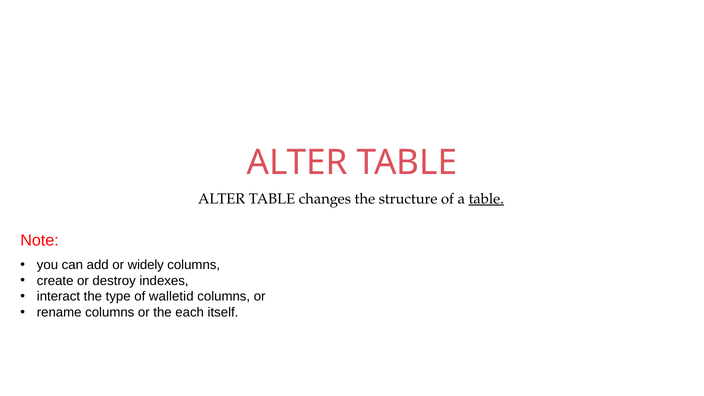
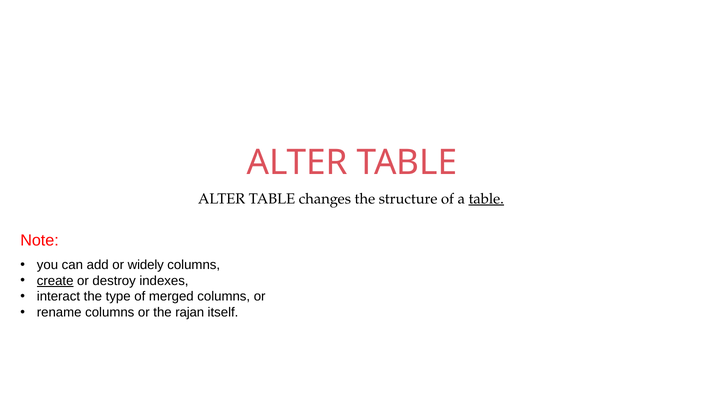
create underline: none -> present (55, 281)
walletid: walletid -> merged (171, 297)
each: each -> rajan (190, 312)
